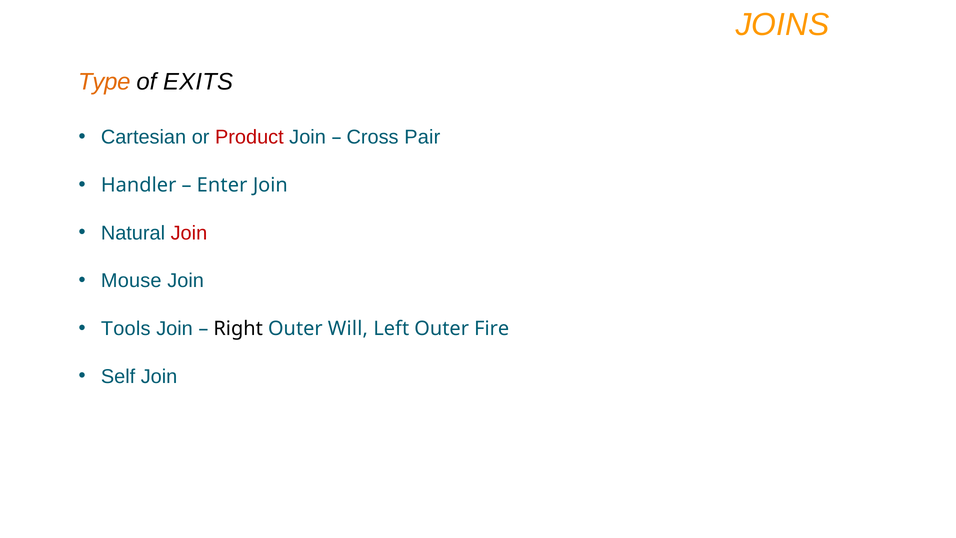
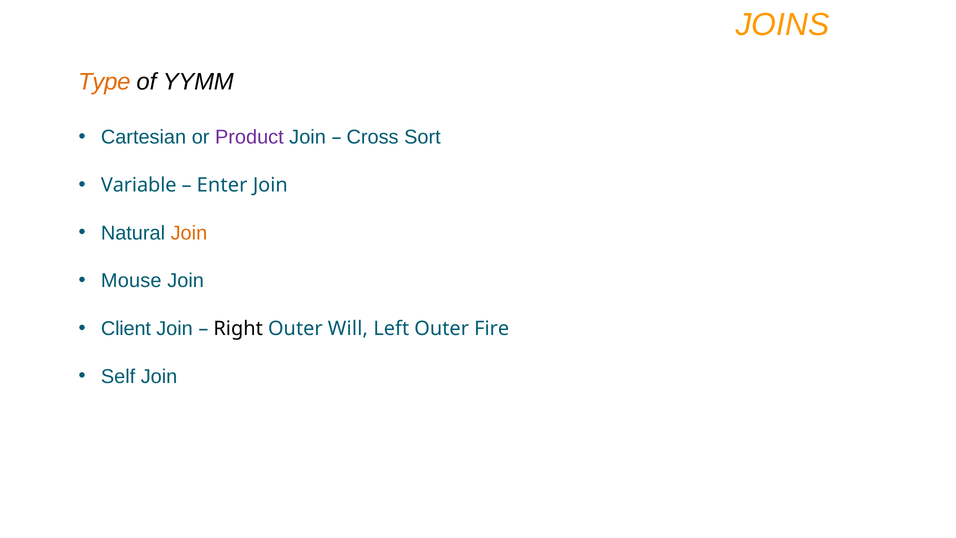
EXITS: EXITS -> YYMM (198, 82)
Product colour: red -> purple (249, 137)
Pair: Pair -> Sort (422, 137)
Handler: Handler -> Variable (139, 185)
Join colour: red -> orange (189, 233)
Tools: Tools -> Client (126, 329)
